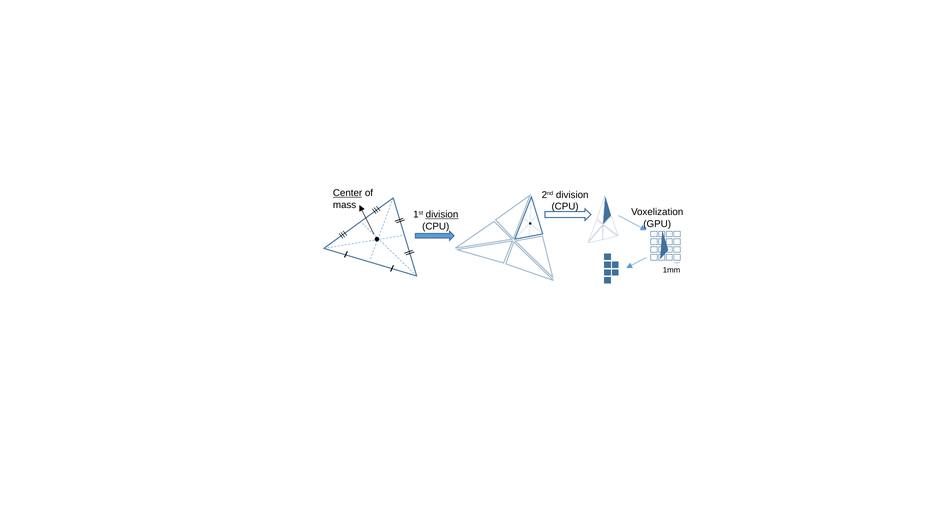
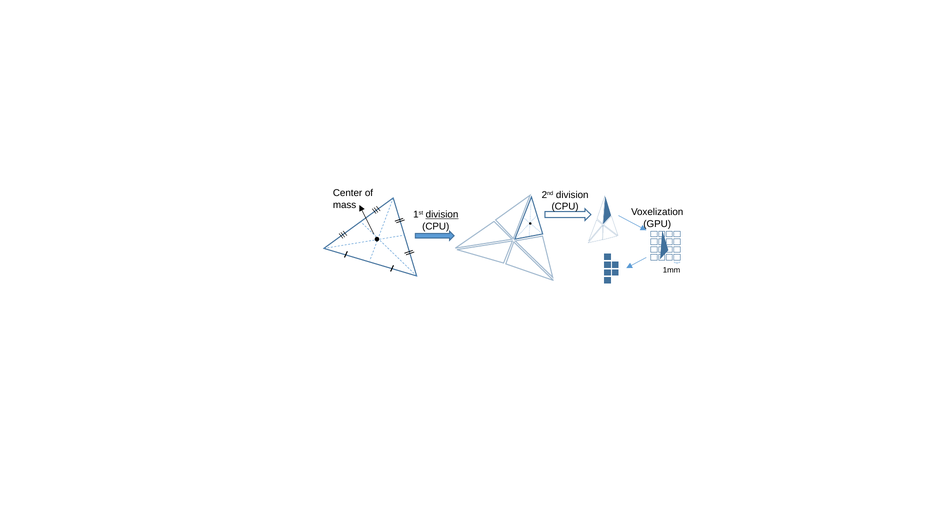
Center underline: present -> none (348, 193)
